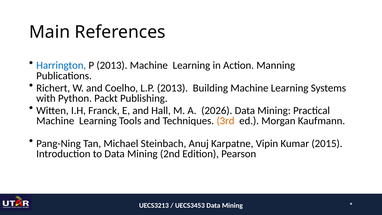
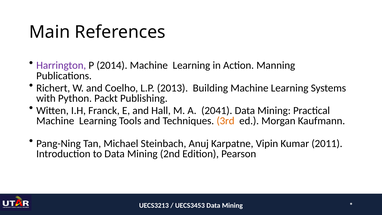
Harrington colour: blue -> purple (61, 65)
P 2013: 2013 -> 2014 (112, 65)
2026: 2026 -> 2041 (217, 110)
2015: 2015 -> 2011 (327, 143)
